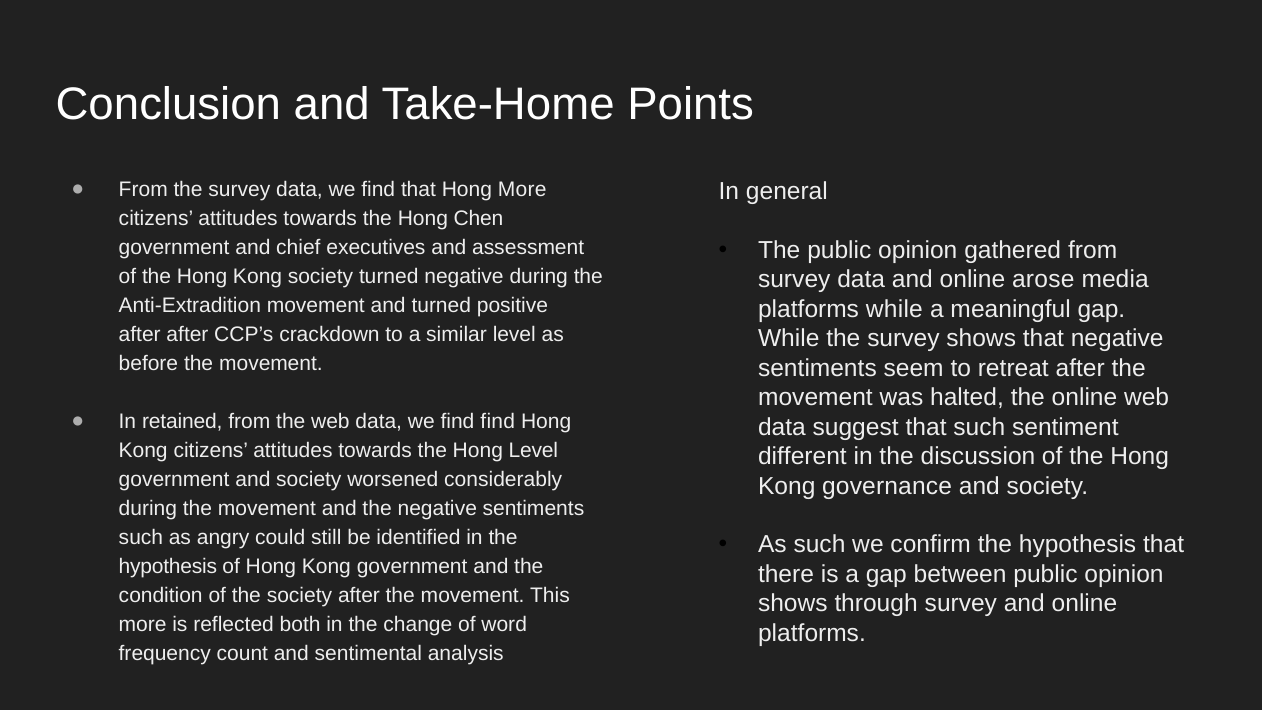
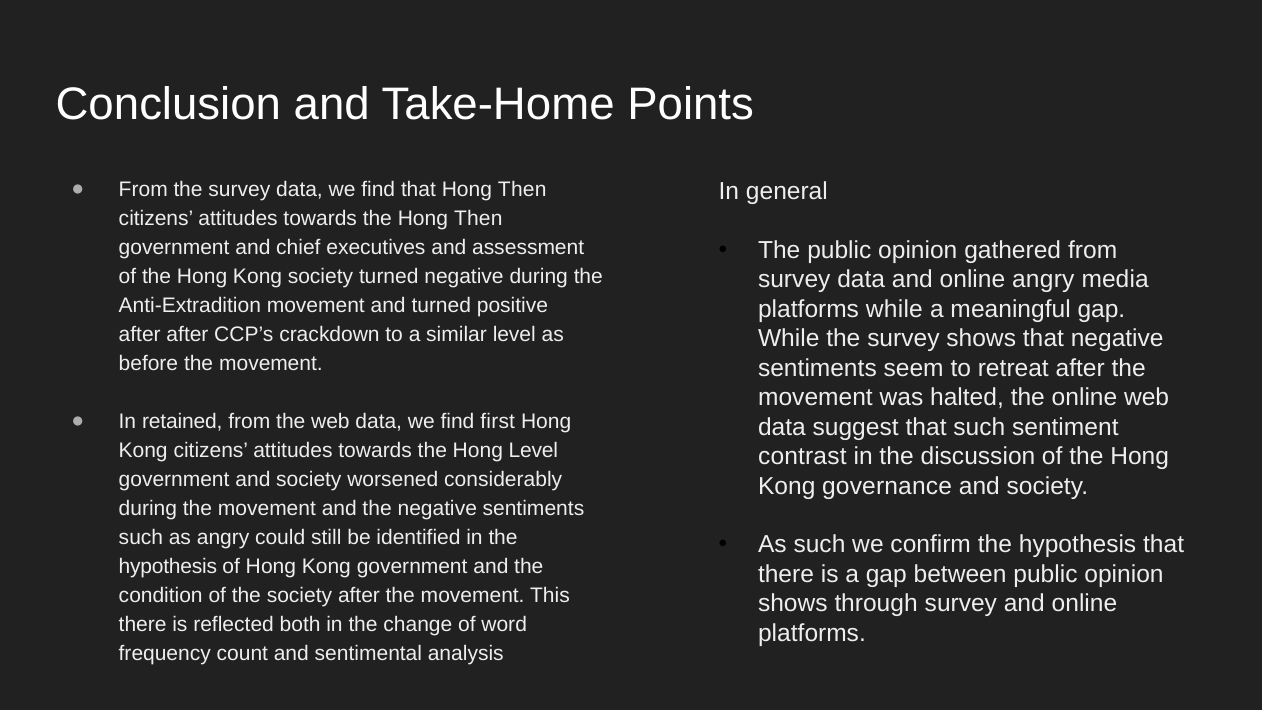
that Hong More: More -> Then (522, 190)
the Hong Chen: Chen -> Then (478, 219)
online arose: arose -> angry (1043, 280)
find find: find -> first (498, 422)
different: different -> contrast (802, 456)
more: more -> there (143, 625)
